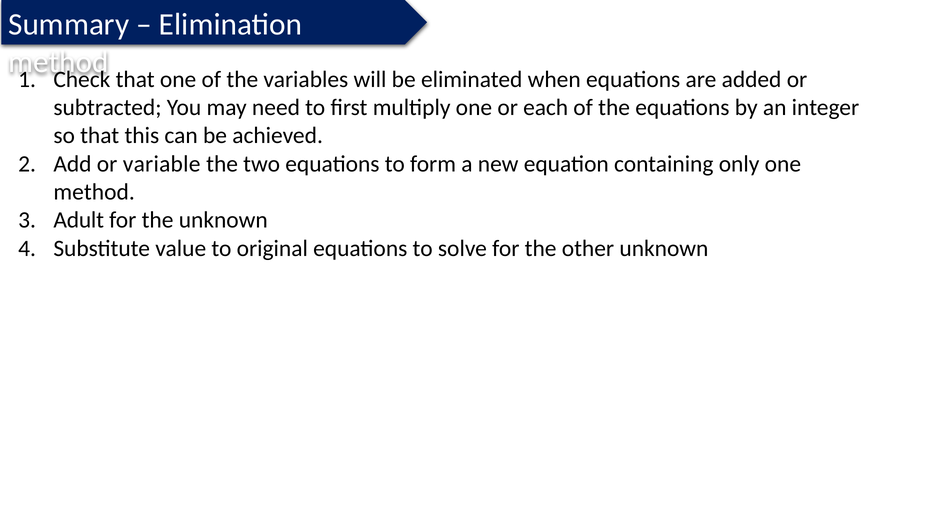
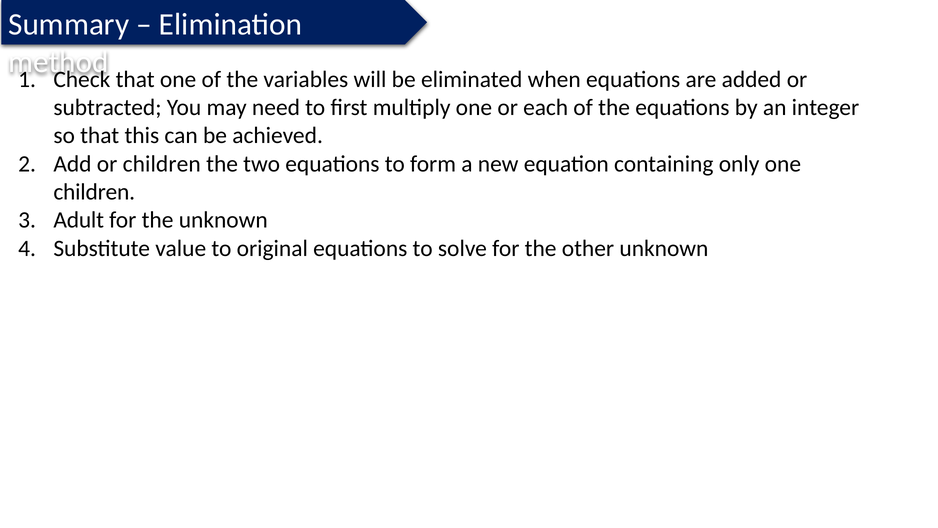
or variable: variable -> children (162, 164)
method: method -> children (94, 192)
